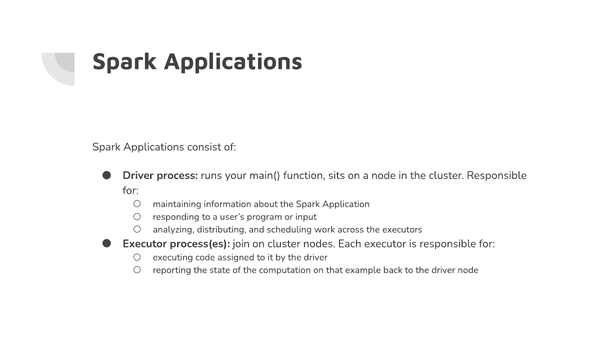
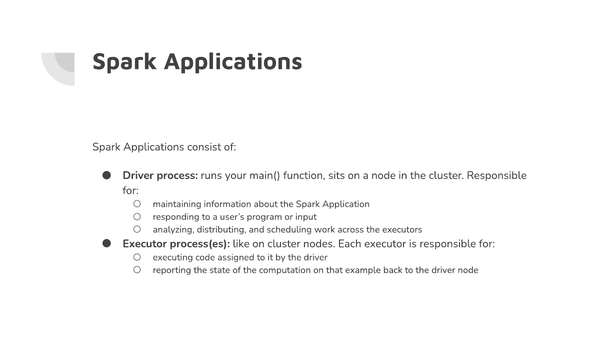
join: join -> like (241, 244)
